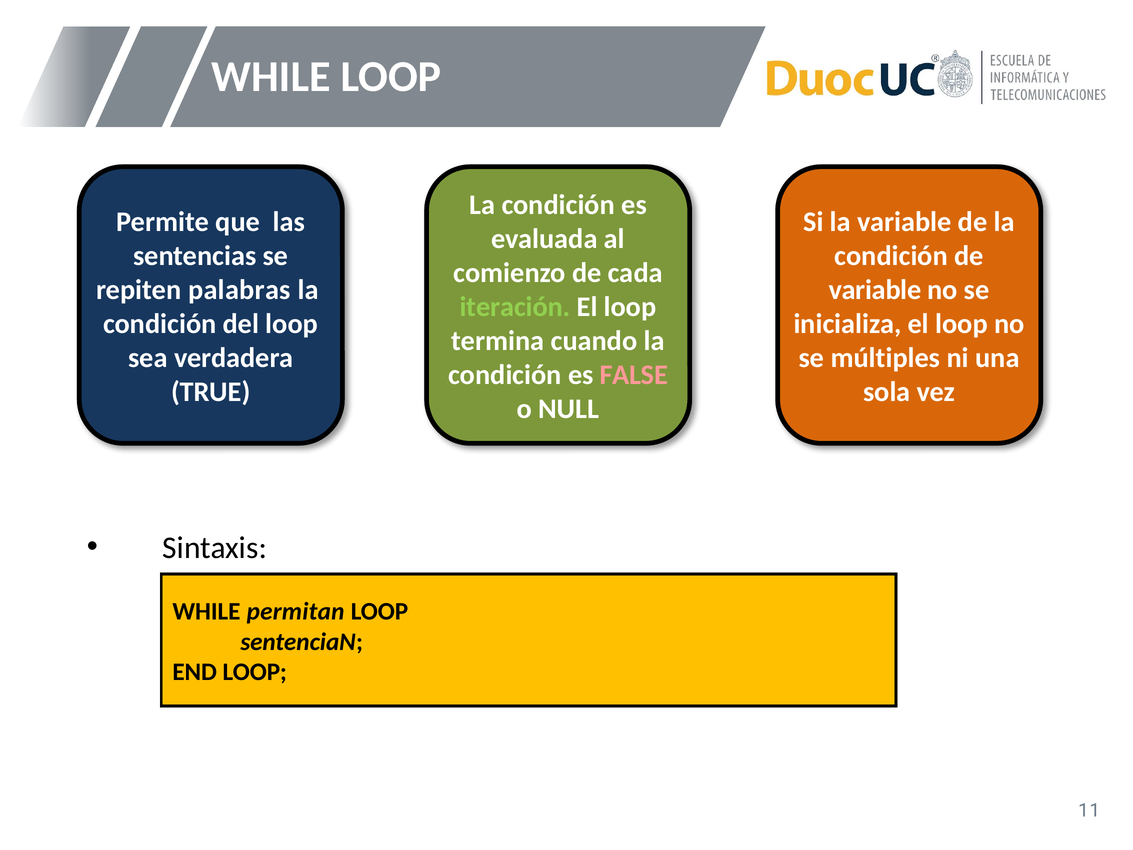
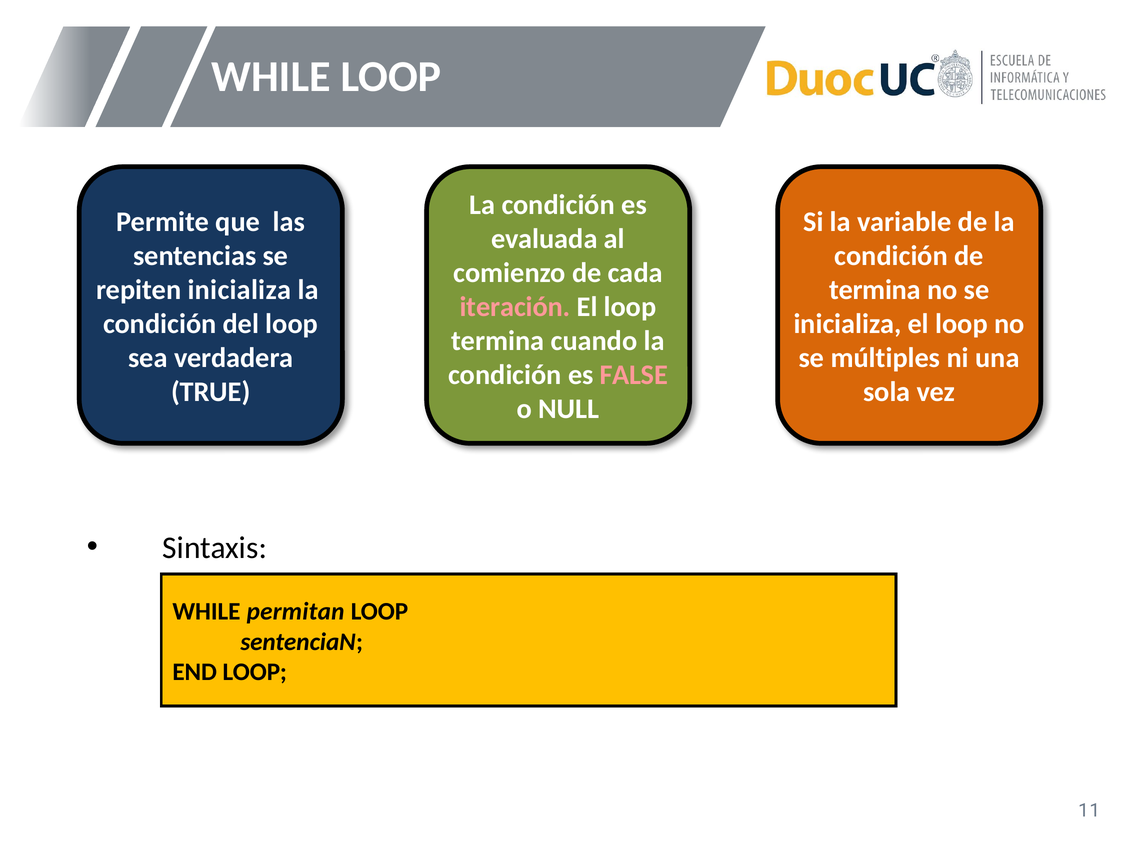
repiten palabras: palabras -> inicializa (239, 290)
variable: variable -> termina (875, 290)
iteración colour: light green -> pink (515, 307)
